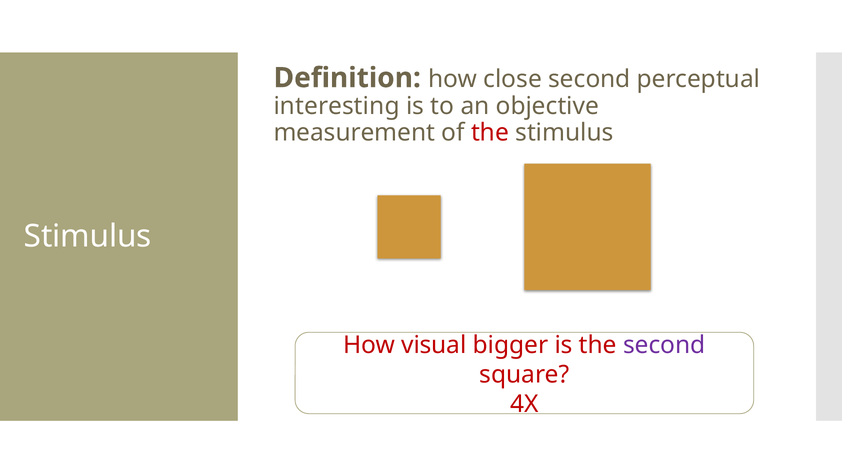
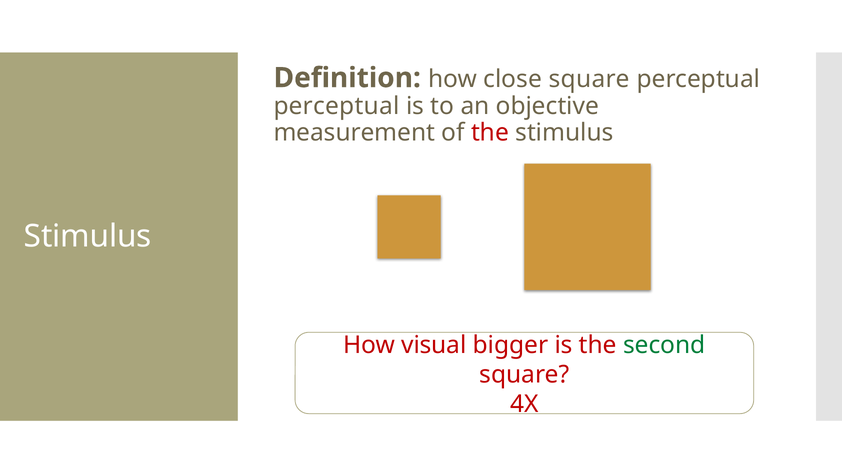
close second: second -> square (589, 79)
interesting: interesting -> perceptual (337, 106)
second colour: purple -> green (664, 345)
